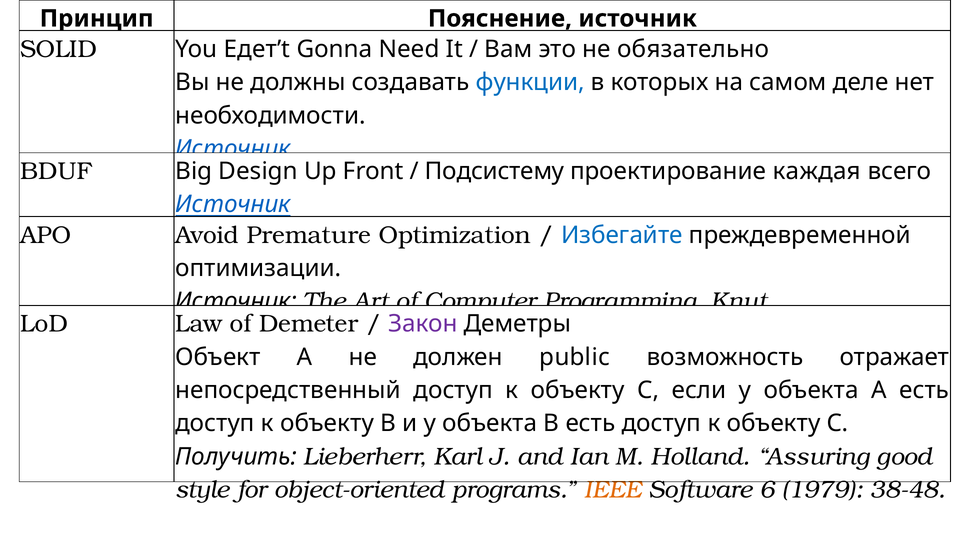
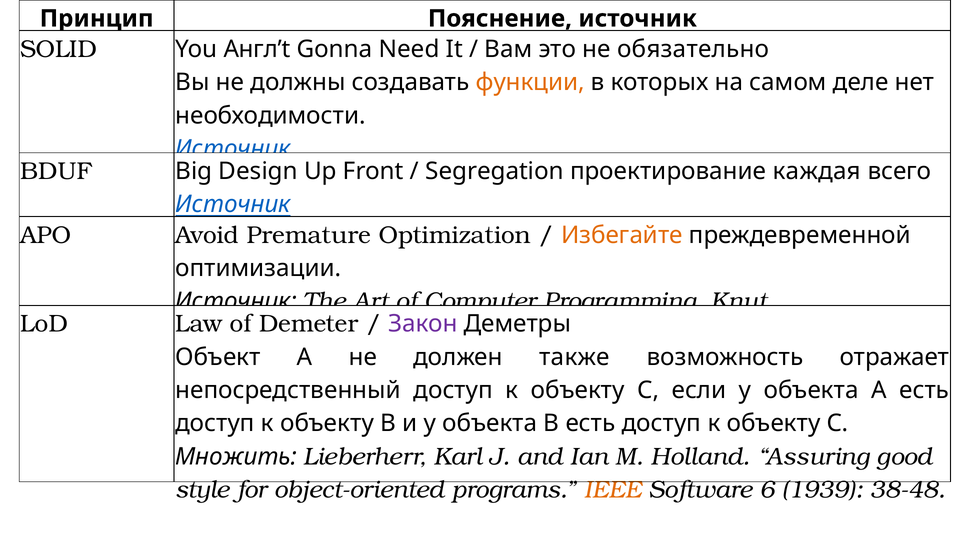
Едет’t: Едет’t -> Англ’t (257, 49)
функции colour: blue -> orange (530, 82)
Подсистему: Подсистему -> Segregation (494, 171)
Избегайте colour: blue -> orange (622, 235)
public: public -> также (575, 357)
Получить: Получить -> Множить (236, 457)
1979: 1979 -> 1939 (822, 490)
